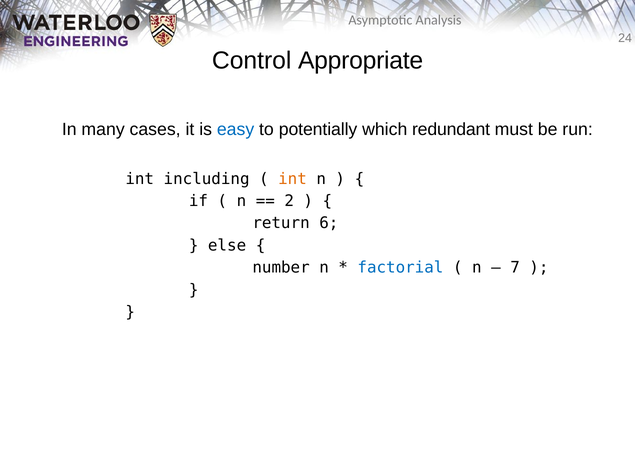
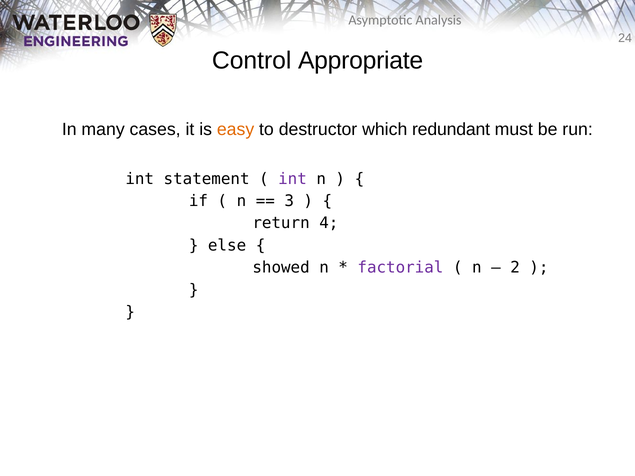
easy colour: blue -> orange (236, 130)
potentially: potentially -> destructor (318, 130)
including: including -> statement (207, 179)
int colour: orange -> purple (293, 179)
2: 2 -> 3 (289, 201)
6: 6 -> 4 (329, 223)
number: number -> showed (281, 268)
factorial colour: blue -> purple (400, 268)
7: 7 -> 2 (515, 268)
